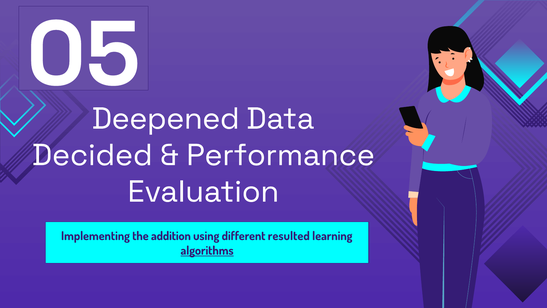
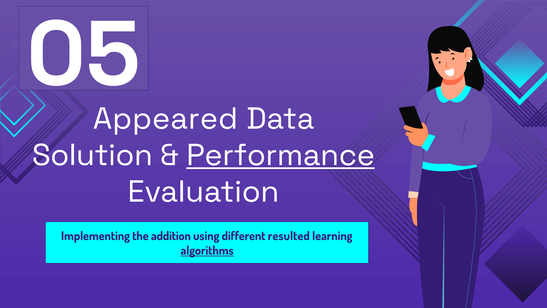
Deepened: Deepened -> Appeared (165, 118)
Decided: Decided -> Solution (92, 155)
Performance underline: none -> present (281, 155)
